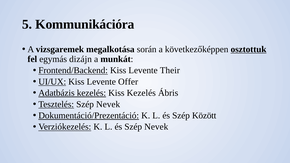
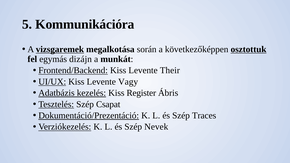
vizsgaremek underline: none -> present (60, 49)
Offer: Offer -> Vagy (128, 82)
Kiss Kezelés: Kezelés -> Register (141, 93)
Tesztelés Szép Nevek: Nevek -> Csapat (108, 104)
Között: Között -> Traces (204, 116)
